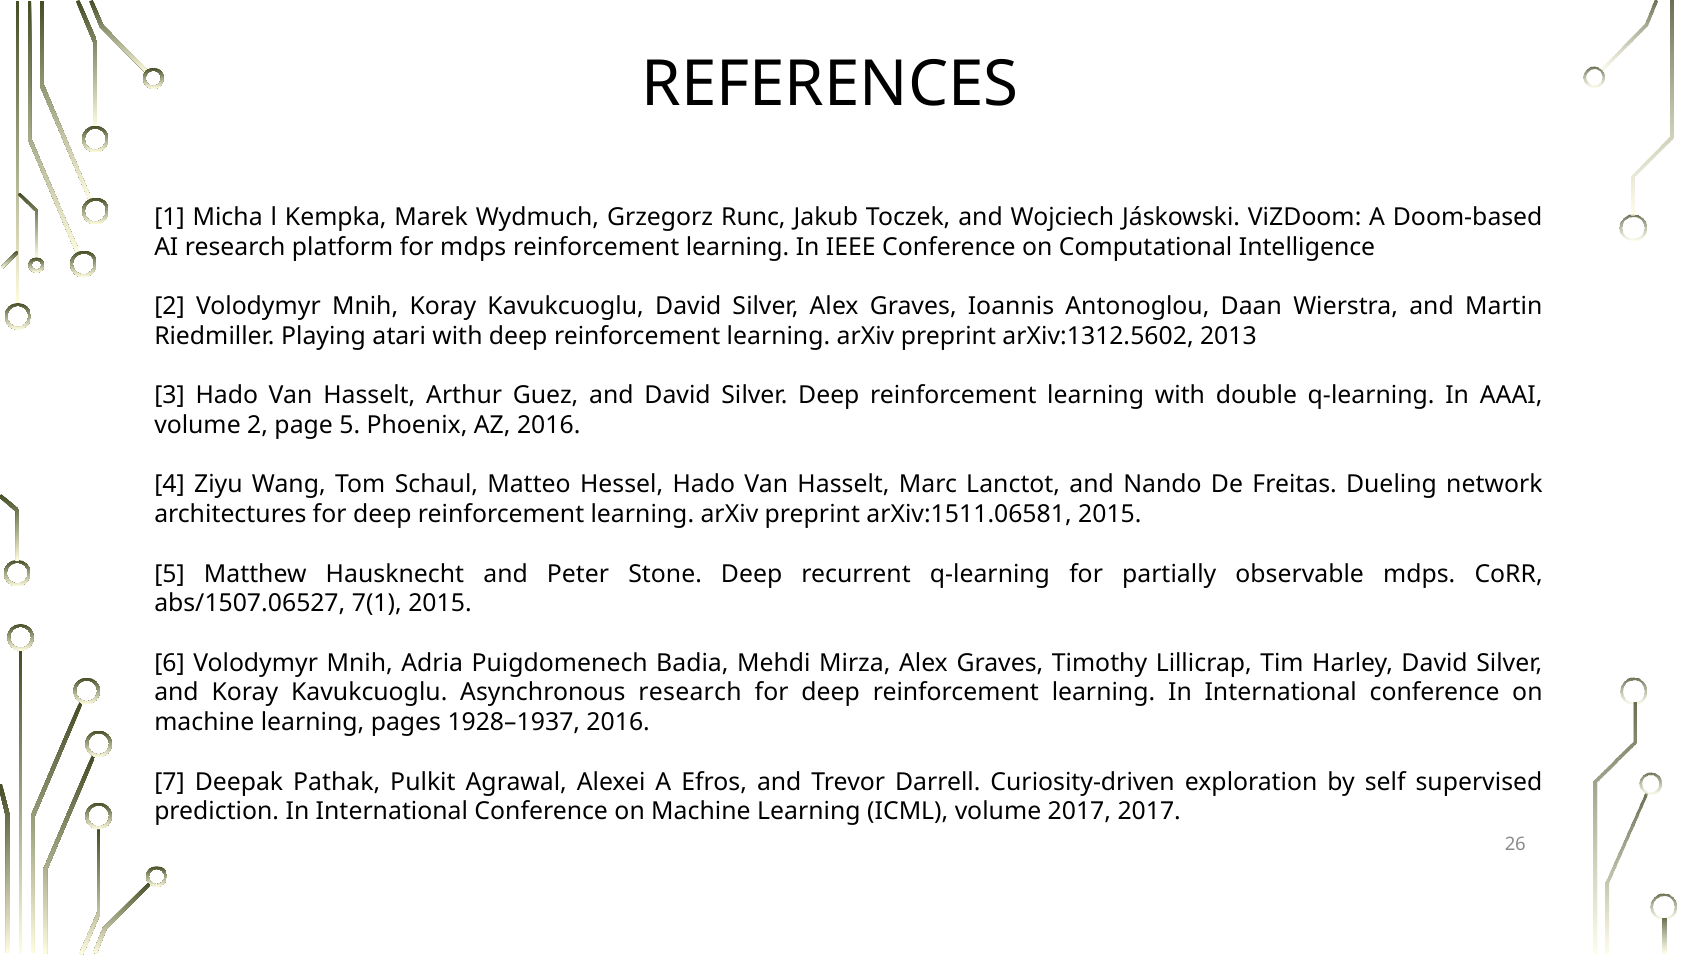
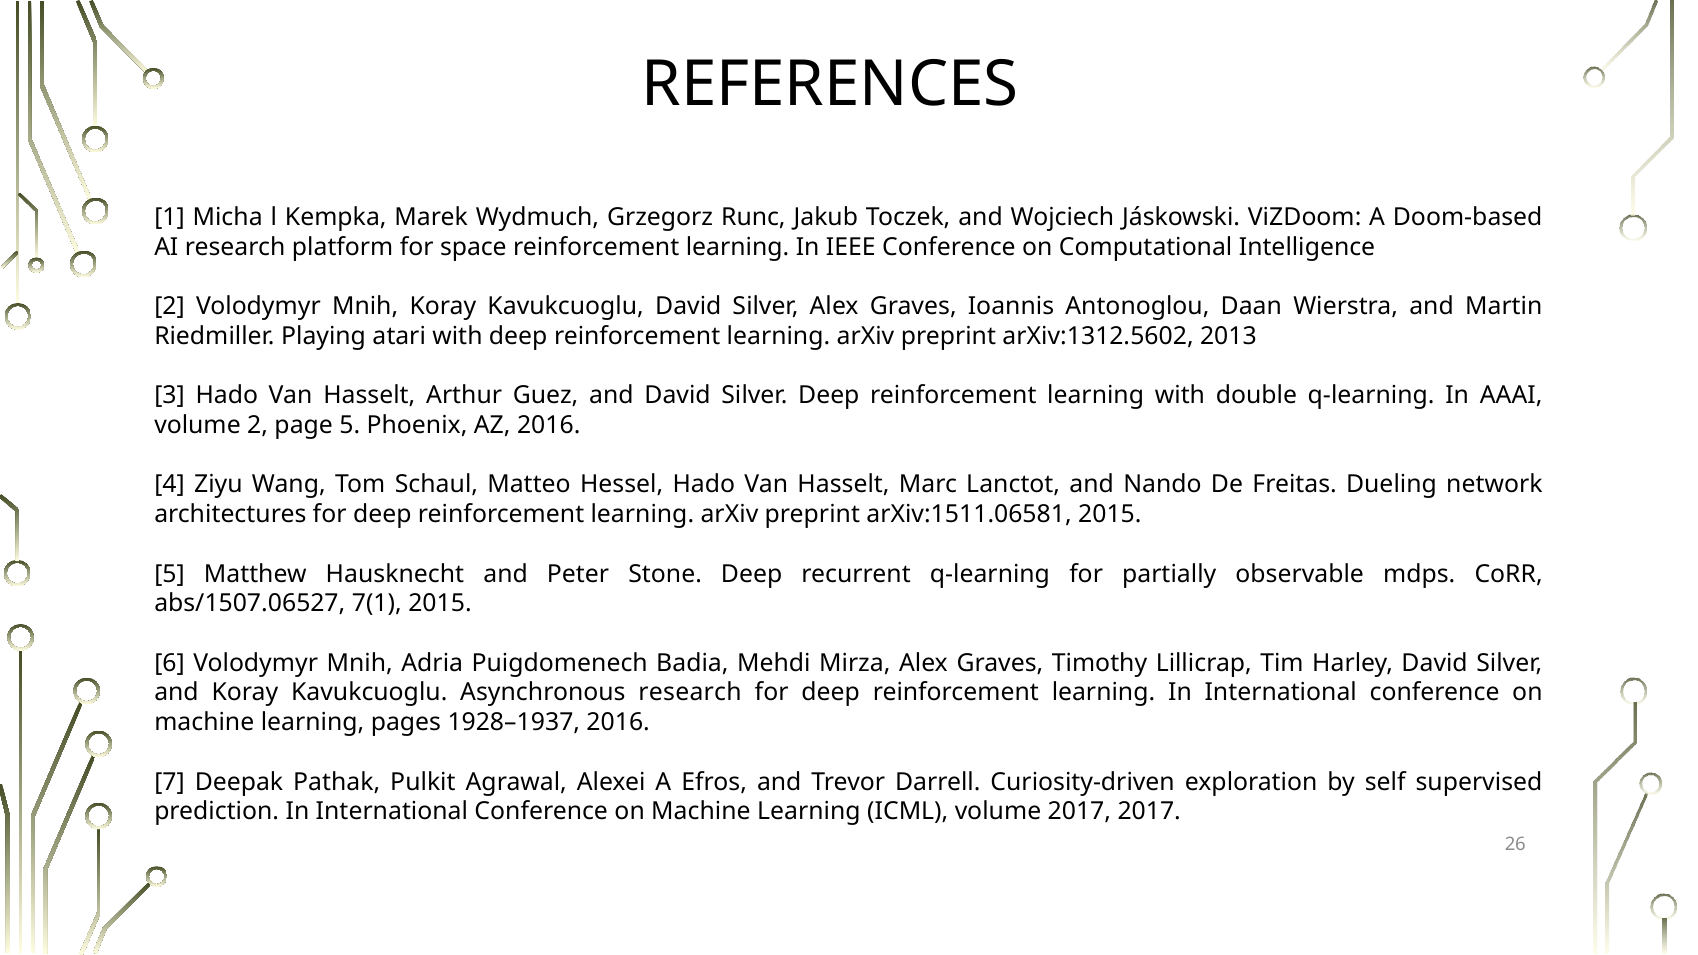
for mdps: mdps -> space (473, 247)
